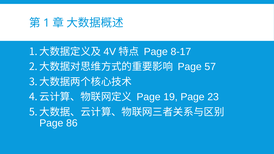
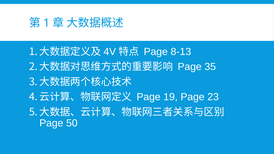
8-17: 8-17 -> 8-13 (181, 52)
57: 57 -> 35 (210, 67)
86: 86 -> 50 (72, 123)
